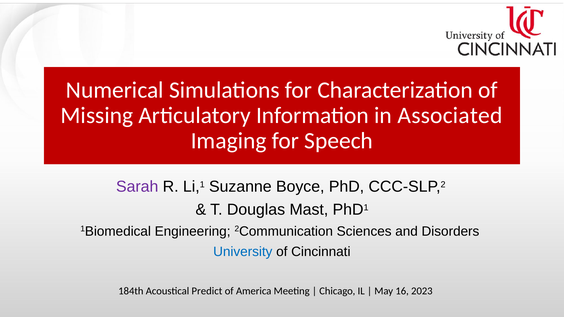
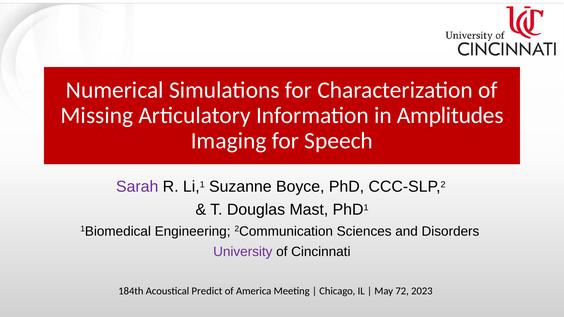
Associated: Associated -> Amplitudes (450, 116)
University colour: blue -> purple (243, 252)
16: 16 -> 72 (402, 291)
